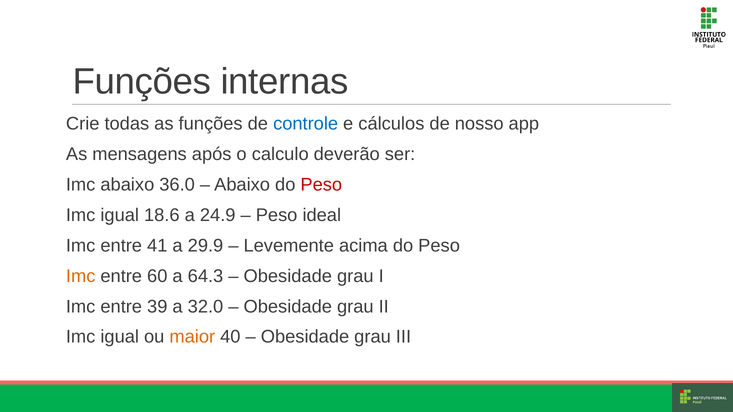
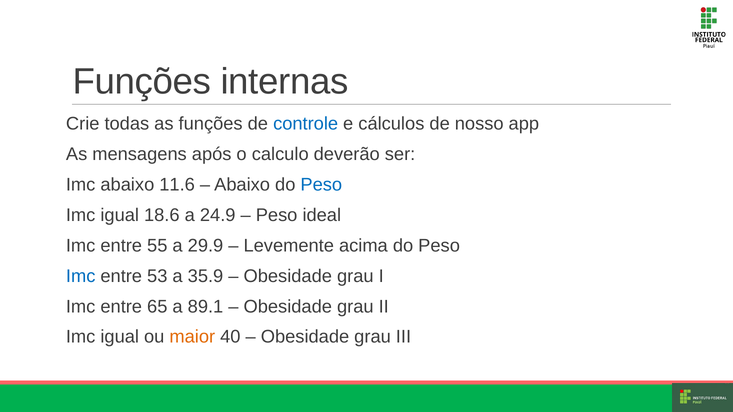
36.0: 36.0 -> 11.6 (177, 185)
Peso colour: red -> blue (321, 185)
41: 41 -> 55 (157, 246)
Imc colour: orange -> blue (81, 276)
60: 60 -> 53 (157, 276)
64.3: 64.3 -> 35.9 (206, 276)
39: 39 -> 65 (157, 307)
32.0: 32.0 -> 89.1 (206, 307)
